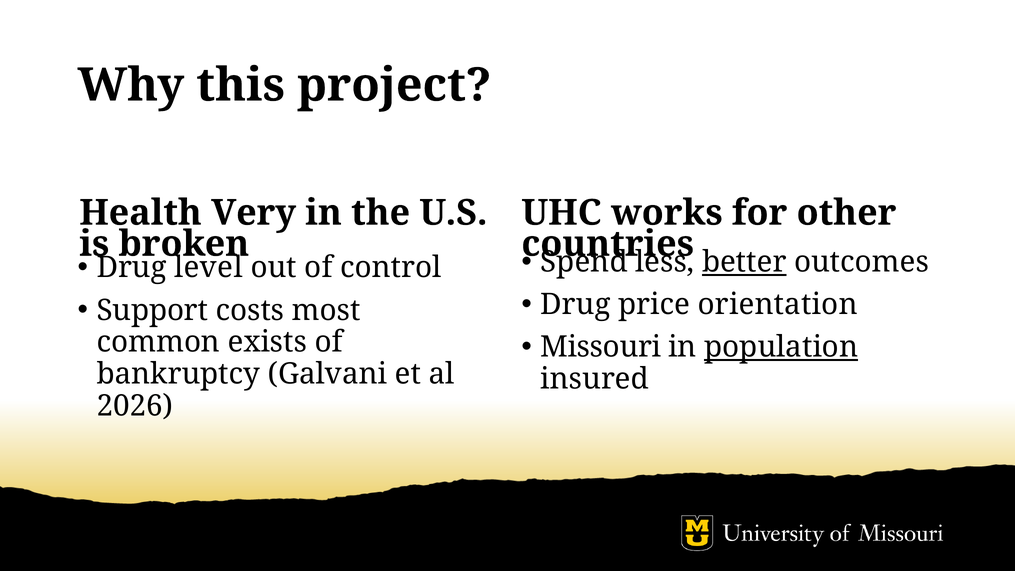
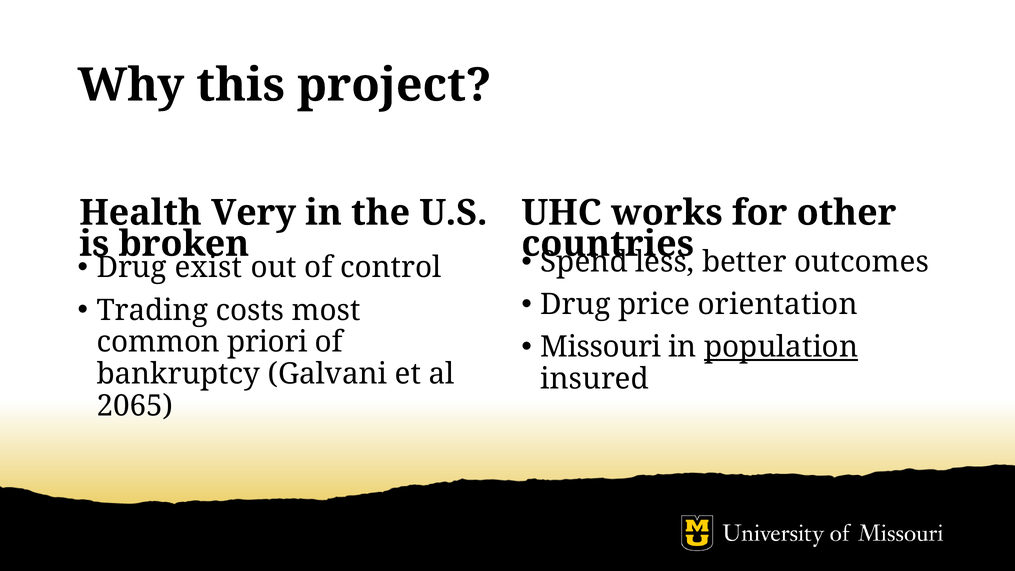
better underline: present -> none (744, 262)
level: level -> exist (209, 268)
Support: Support -> Trading (152, 310)
exists: exists -> priori (267, 342)
2026: 2026 -> 2065 (135, 406)
